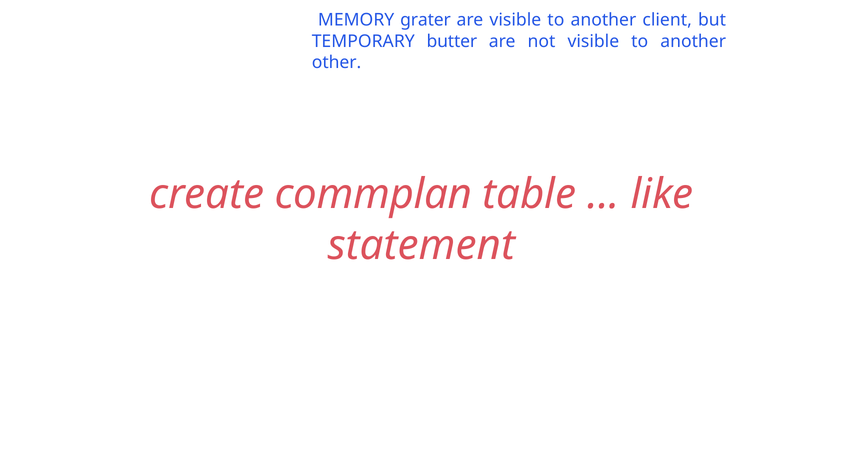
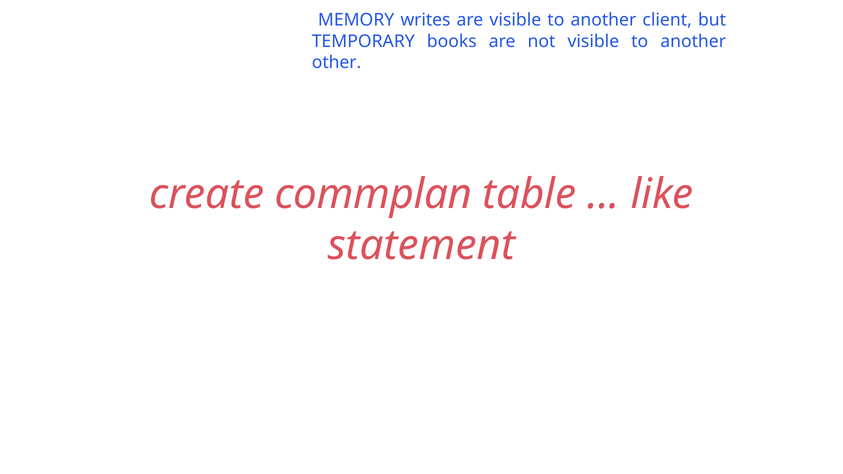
grater: grater -> writes (425, 20)
butter: butter -> books (452, 41)
